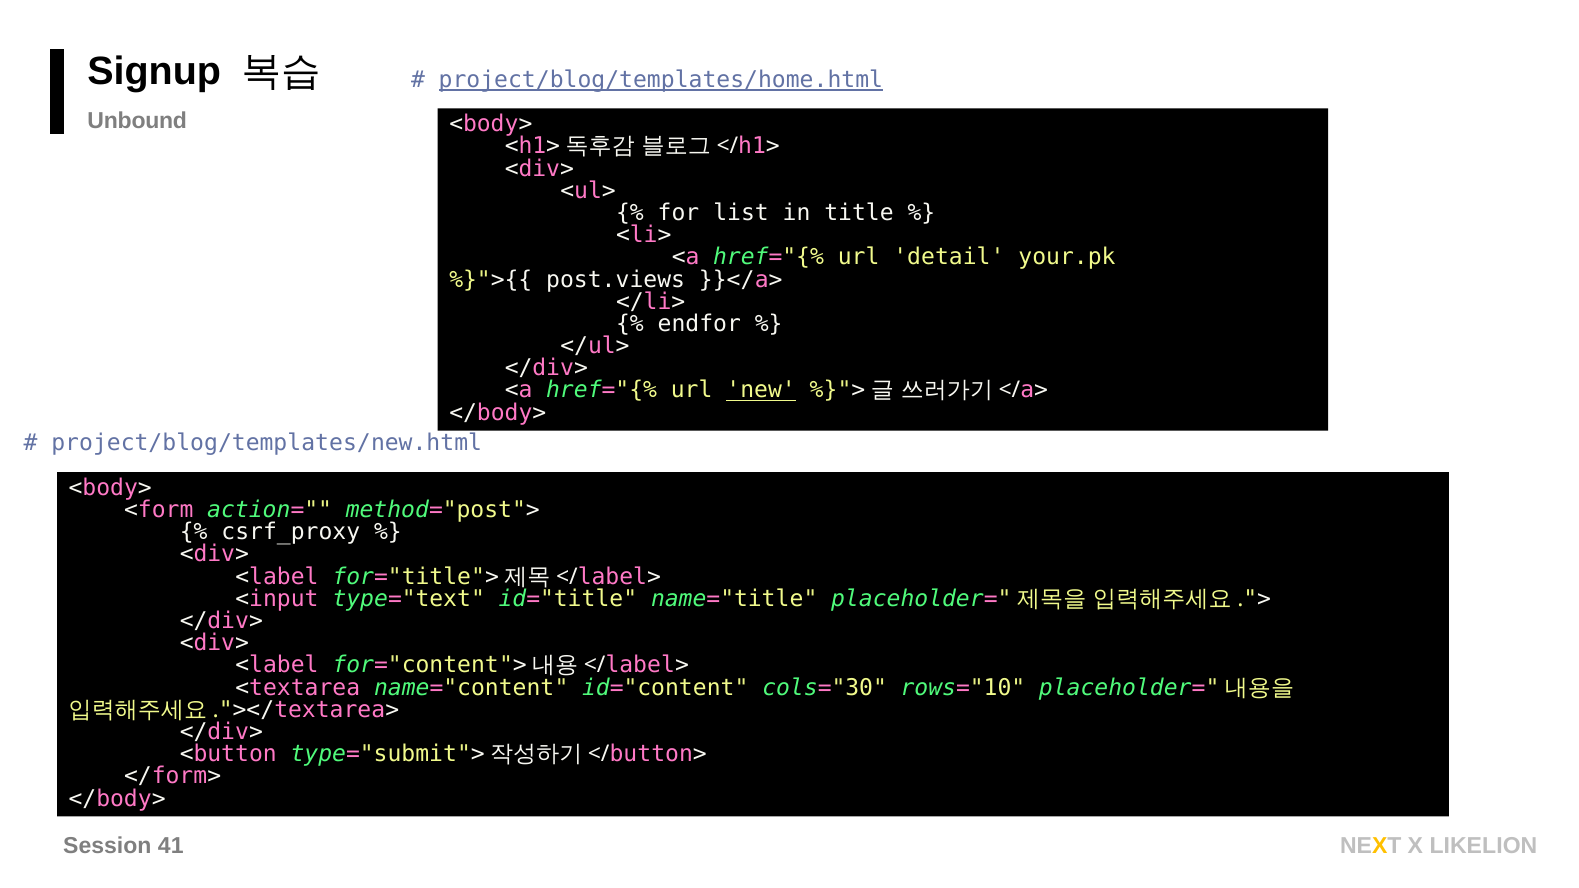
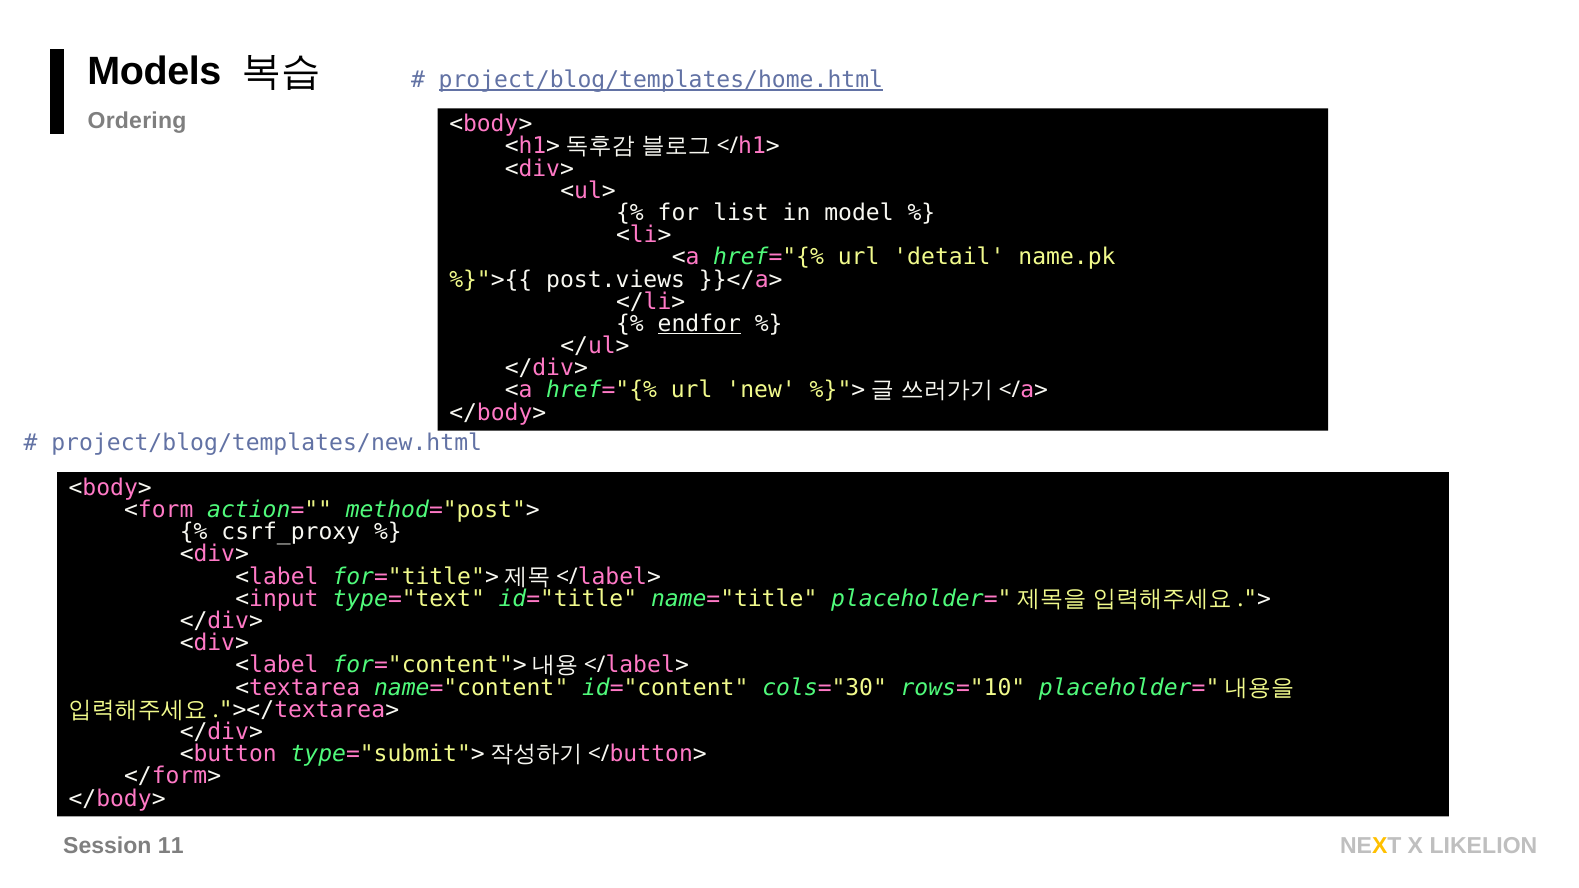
Signup: Signup -> Models (154, 72)
Unbound: Unbound -> Ordering (137, 121)
title: title -> model (859, 213)
your.pk: your.pk -> name.pk (1067, 257)
endfor underline: none -> present (699, 324)
new underline: present -> none (761, 390)
41: 41 -> 11 (171, 846)
